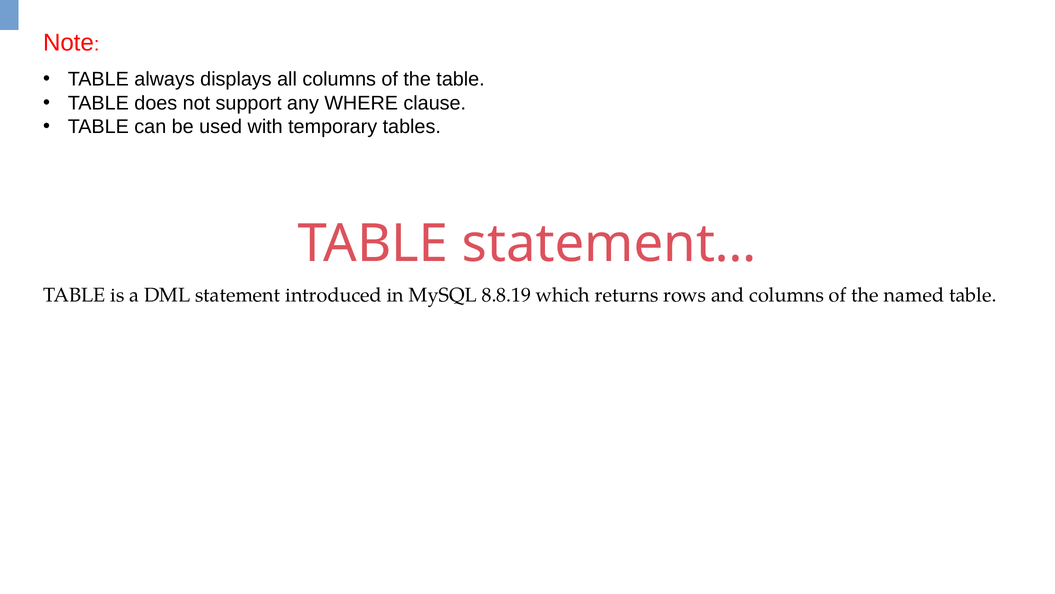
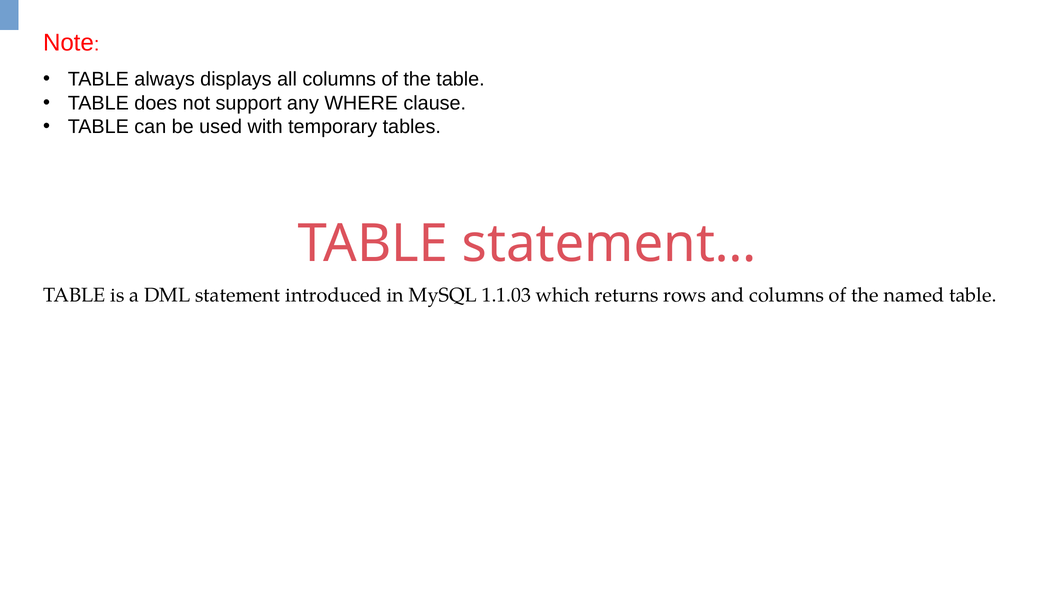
8.8.19: 8.8.19 -> 1.1.03 (506, 295)
